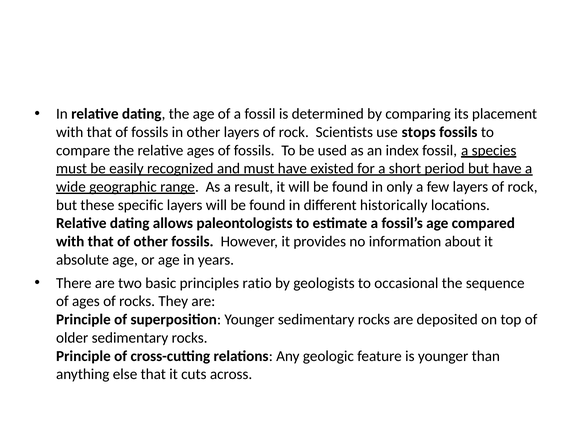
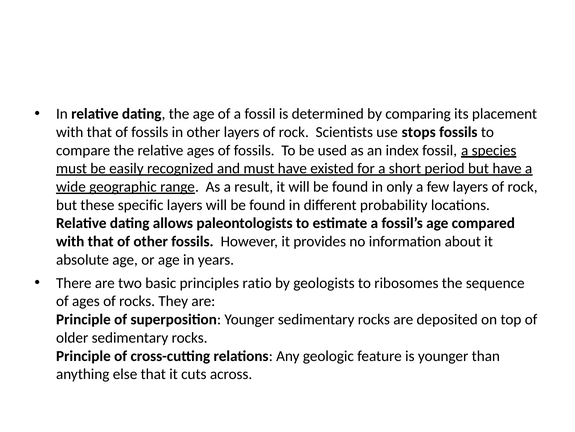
historically: historically -> probability (394, 205)
occasional: occasional -> ribosomes (406, 283)
